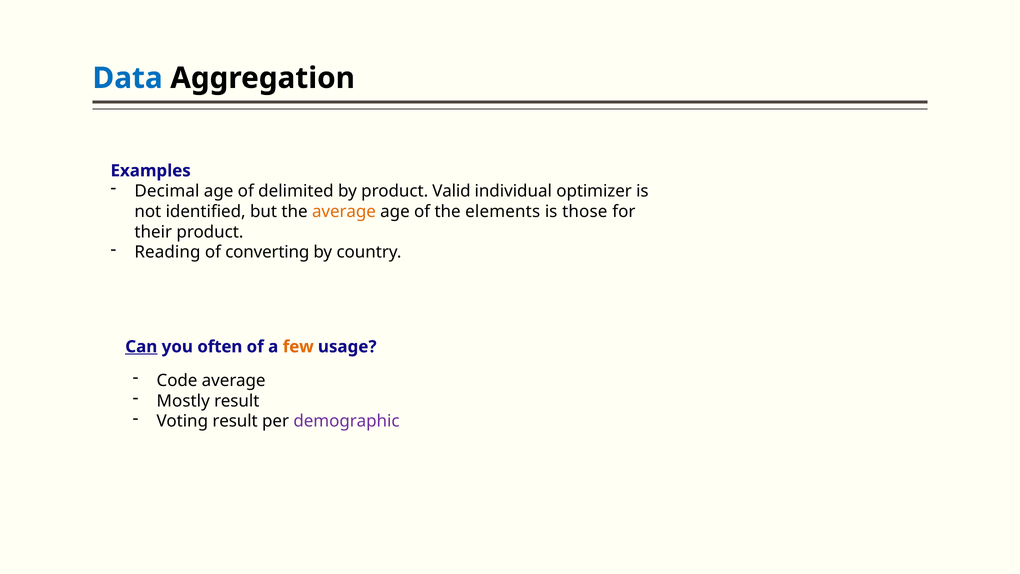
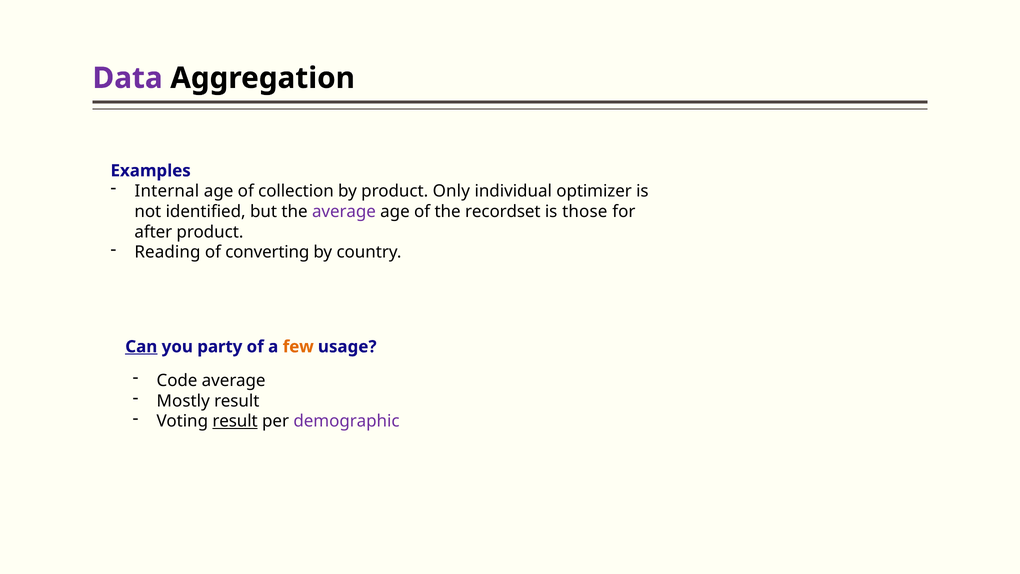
Data colour: blue -> purple (128, 78)
Decimal: Decimal -> Internal (167, 191)
delimited: delimited -> collection (296, 191)
Valid: Valid -> Only (451, 191)
average colour: orange -> purple (344, 211)
elements: elements -> recordset (503, 211)
their: their -> after (153, 232)
often: often -> party (220, 347)
result underline: none -> present (235, 421)
